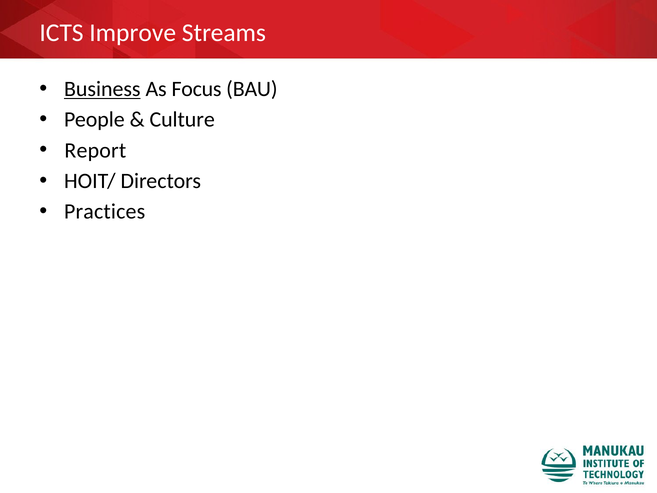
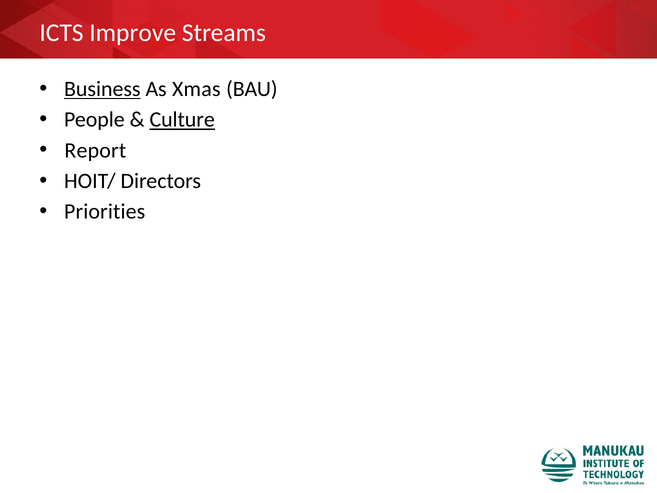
Focus: Focus -> Xmas (196, 89)
Culture underline: none -> present (182, 120)
Practices: Practices -> Priorities (105, 212)
